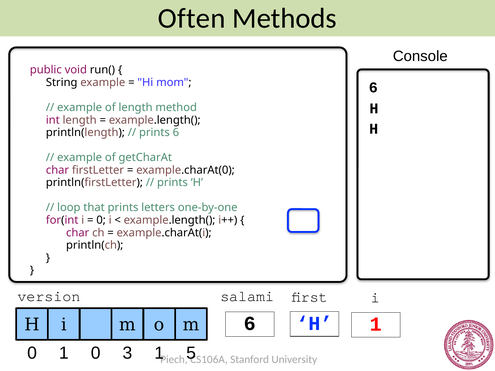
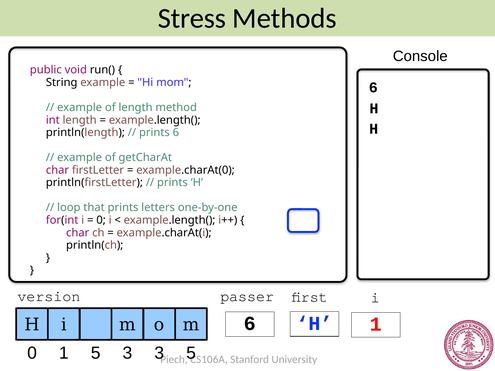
Often: Often -> Stress (192, 18)
salami: salami -> passer (247, 297)
1 0: 0 -> 5 (96, 353)
3 1: 1 -> 3 (159, 353)
